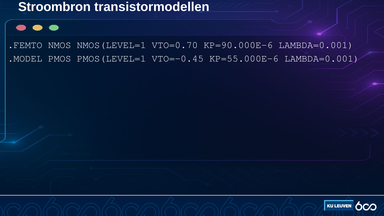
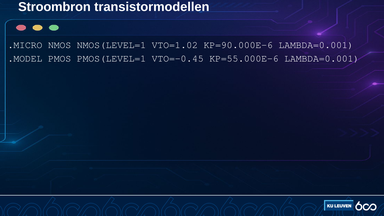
.FEMTO: .FEMTO -> .MICRO (25, 45)
VTO=0.70: VTO=0.70 -> VTO=1.02 (175, 45)
